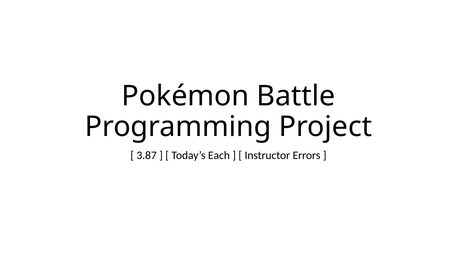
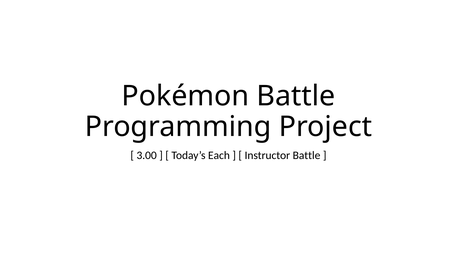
3.87: 3.87 -> 3.00 (147, 155)
Instructor Errors: Errors -> Battle (307, 155)
